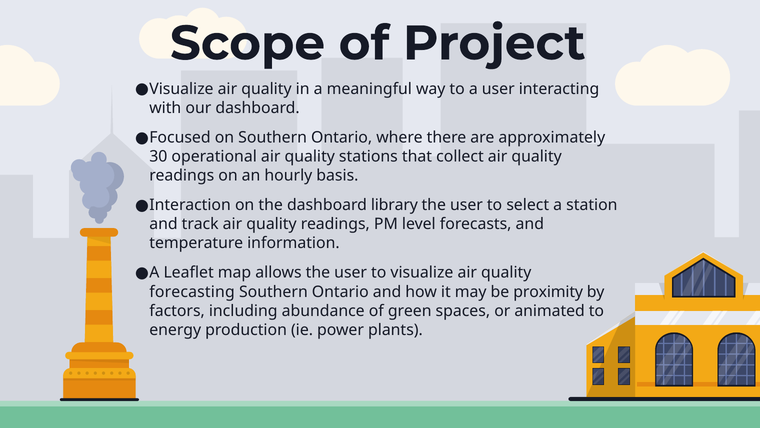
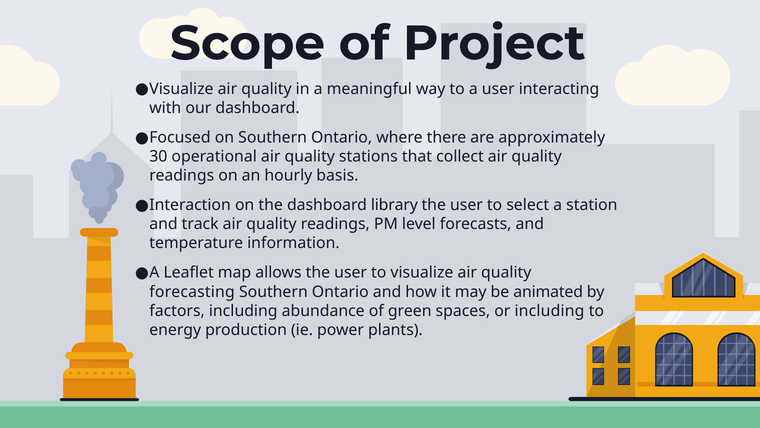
proximity: proximity -> animated (548, 291)
or animated: animated -> including (549, 310)
